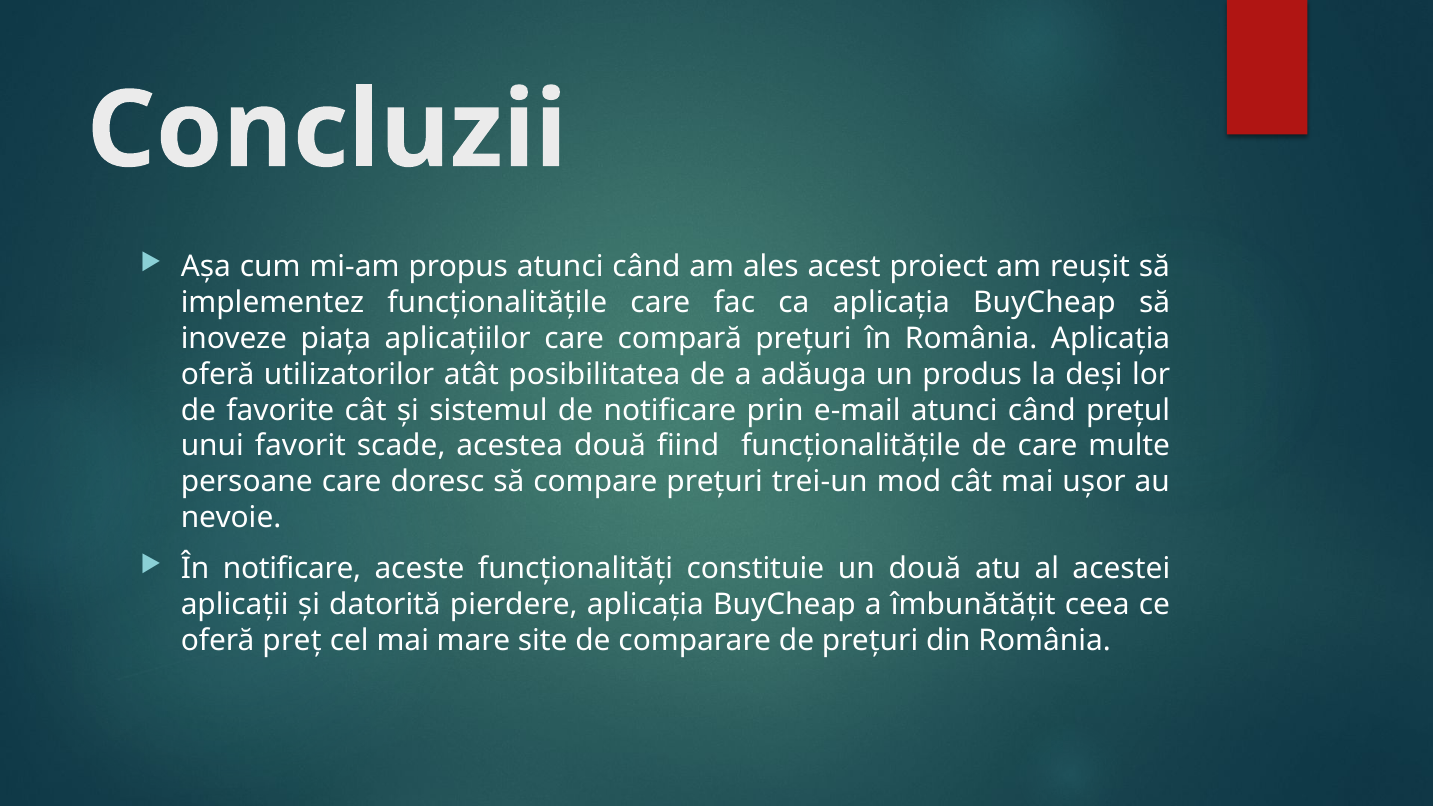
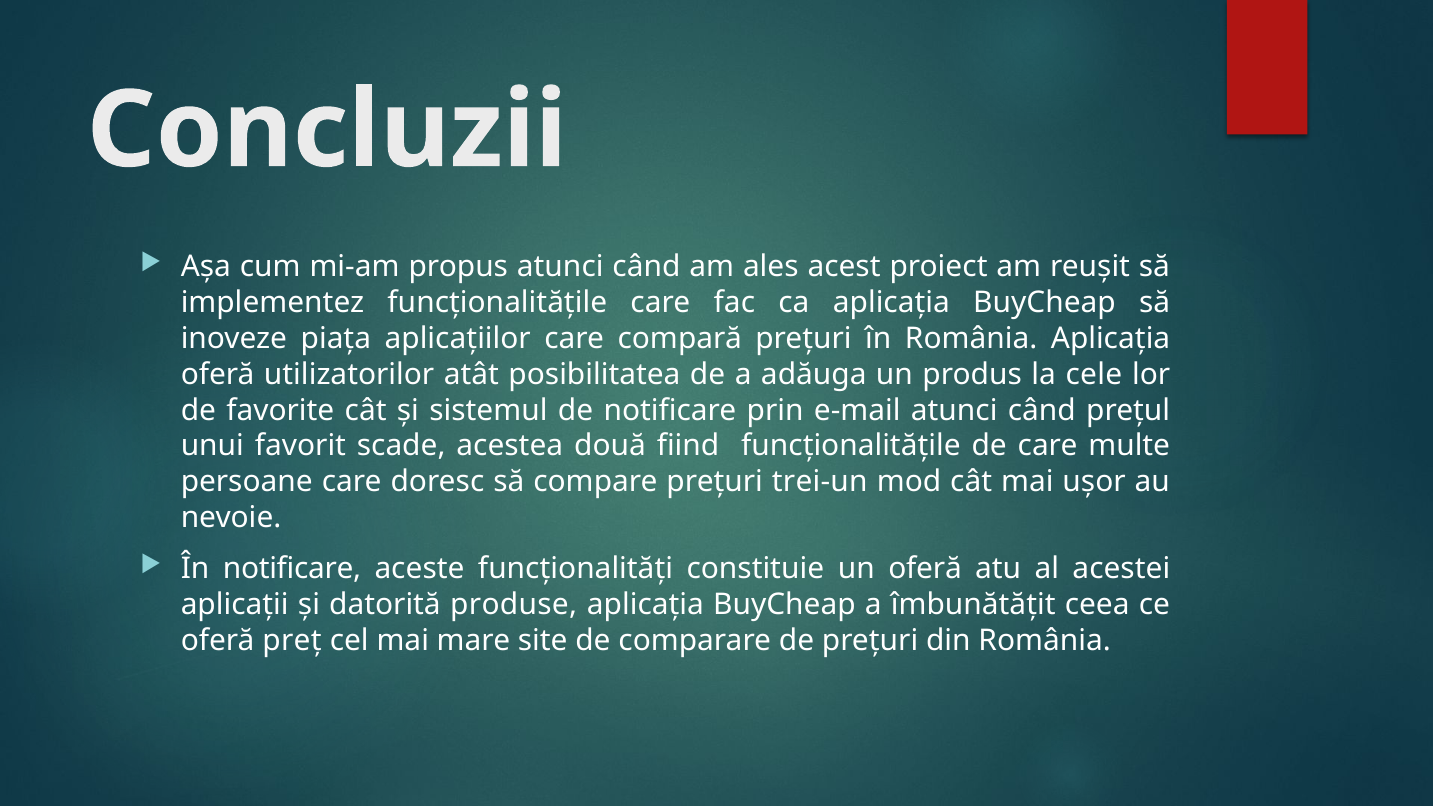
deși: deși -> cele (1094, 374)
un două: două -> oferă (925, 569)
pierdere: pierdere -> produse (514, 605)
